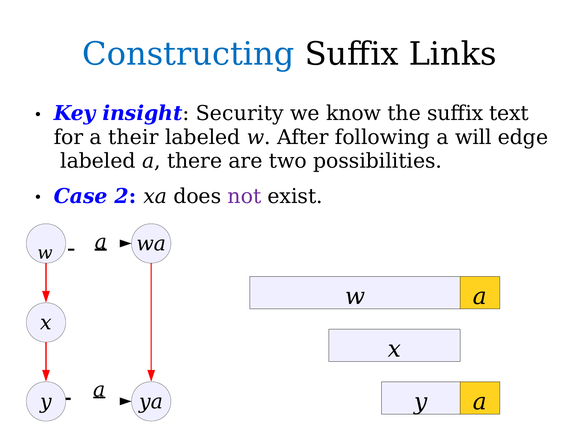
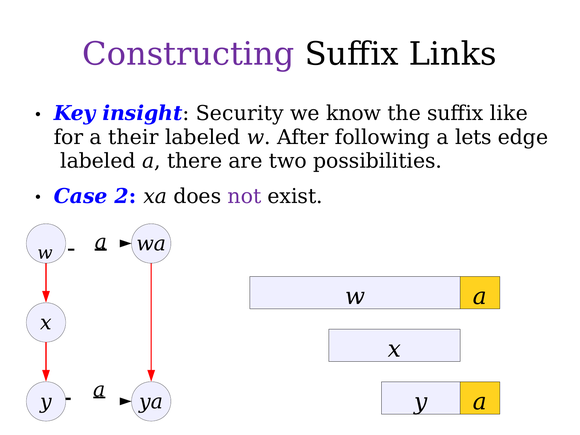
Constructing colour: blue -> purple (188, 54)
text: text -> like (509, 113)
will: will -> lets (473, 137)
